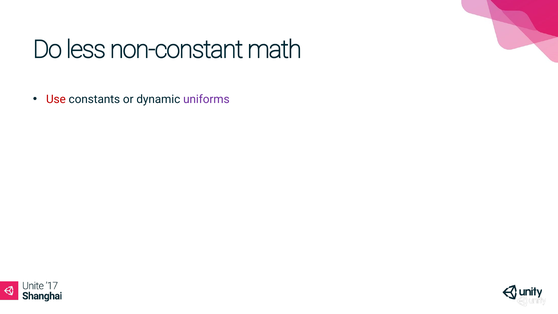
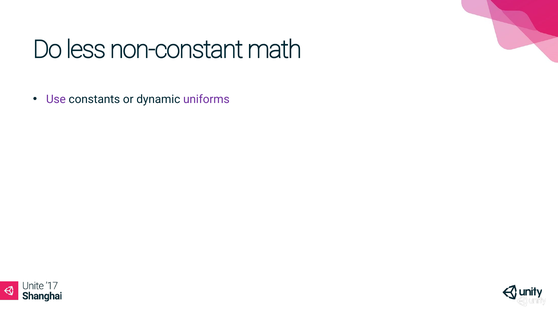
Use colour: red -> purple (56, 99)
